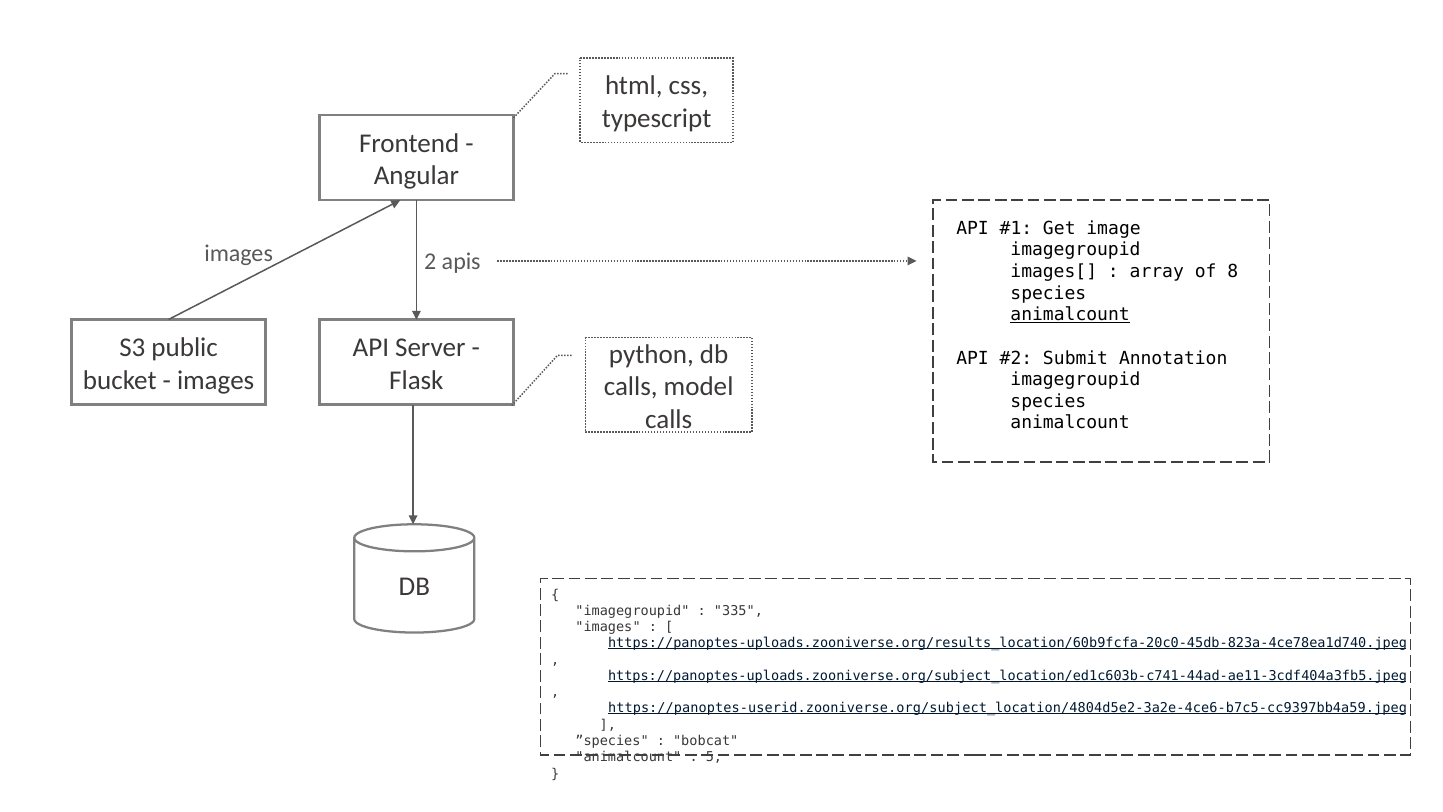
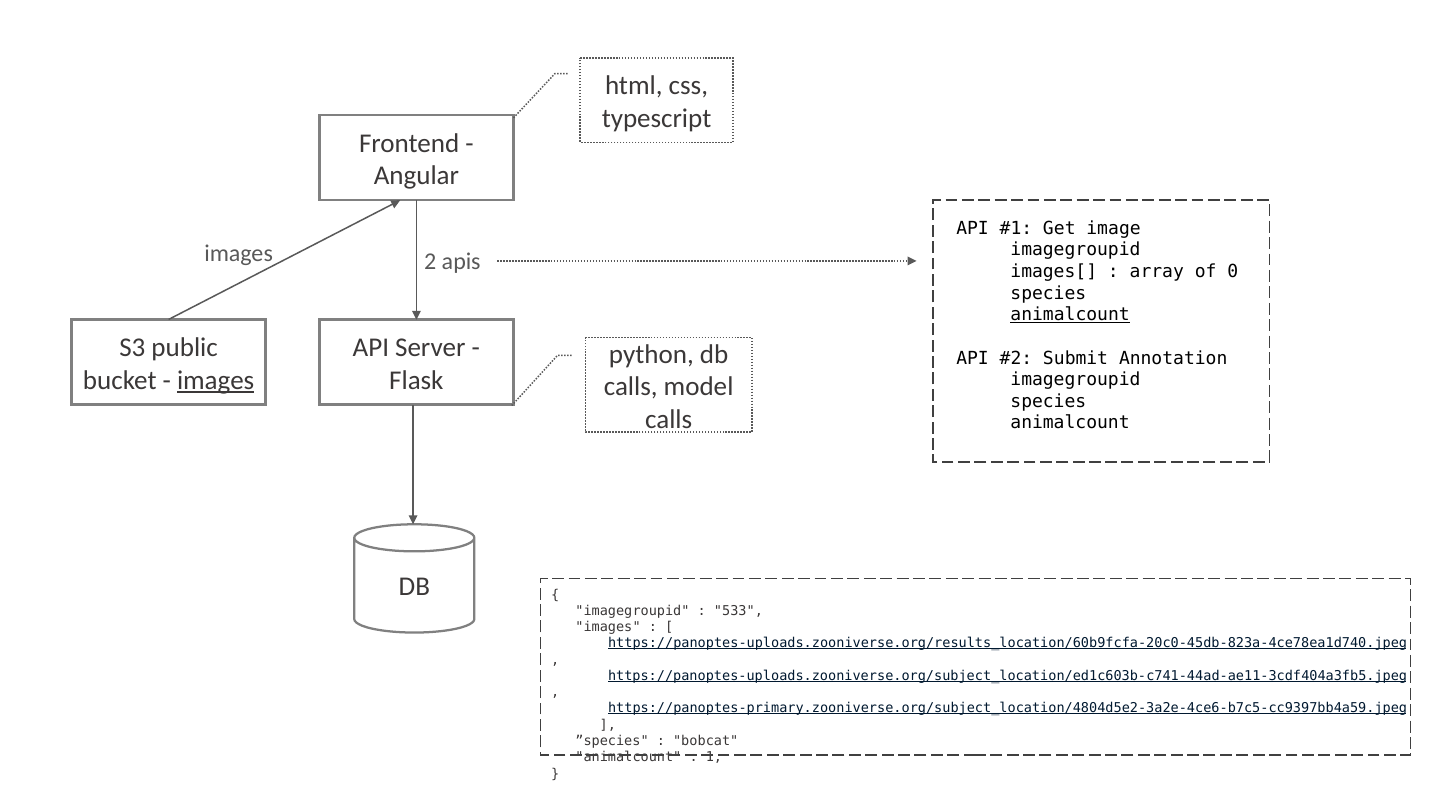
8: 8 -> 0 (1233, 271)
images underline: none -> present (216, 380)
335: 335 -> 533 (738, 611)
https://panoptes-userid.zooniverse.org/subject_location/4804d5e2-3a2e-4ce6-b7c5-cc9397bb4a59.jpeg: https://panoptes-userid.zooniverse.org/subject_location/4804d5e2-3a2e-4ce6-b7c5-cc9397bb4a59.jpeg -> https://panoptes-primary.zooniverse.org/subject_location/4804d5e2-3a2e-4ce6-b7c5-cc9397bb4a59.jpeg (1008, 708)
5: 5 -> 1 (714, 757)
